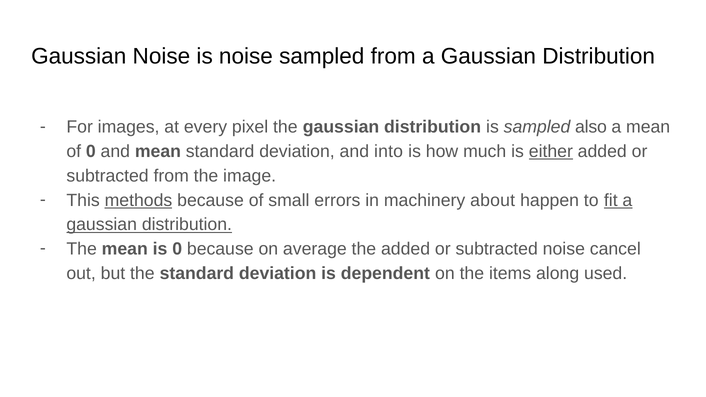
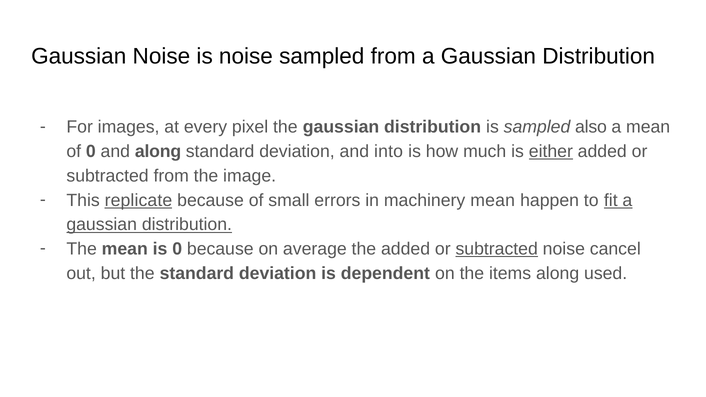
and mean: mean -> along (158, 152)
methods: methods -> replicate (138, 200)
machinery about: about -> mean (493, 200)
subtracted underline: none -> present (497, 249)
